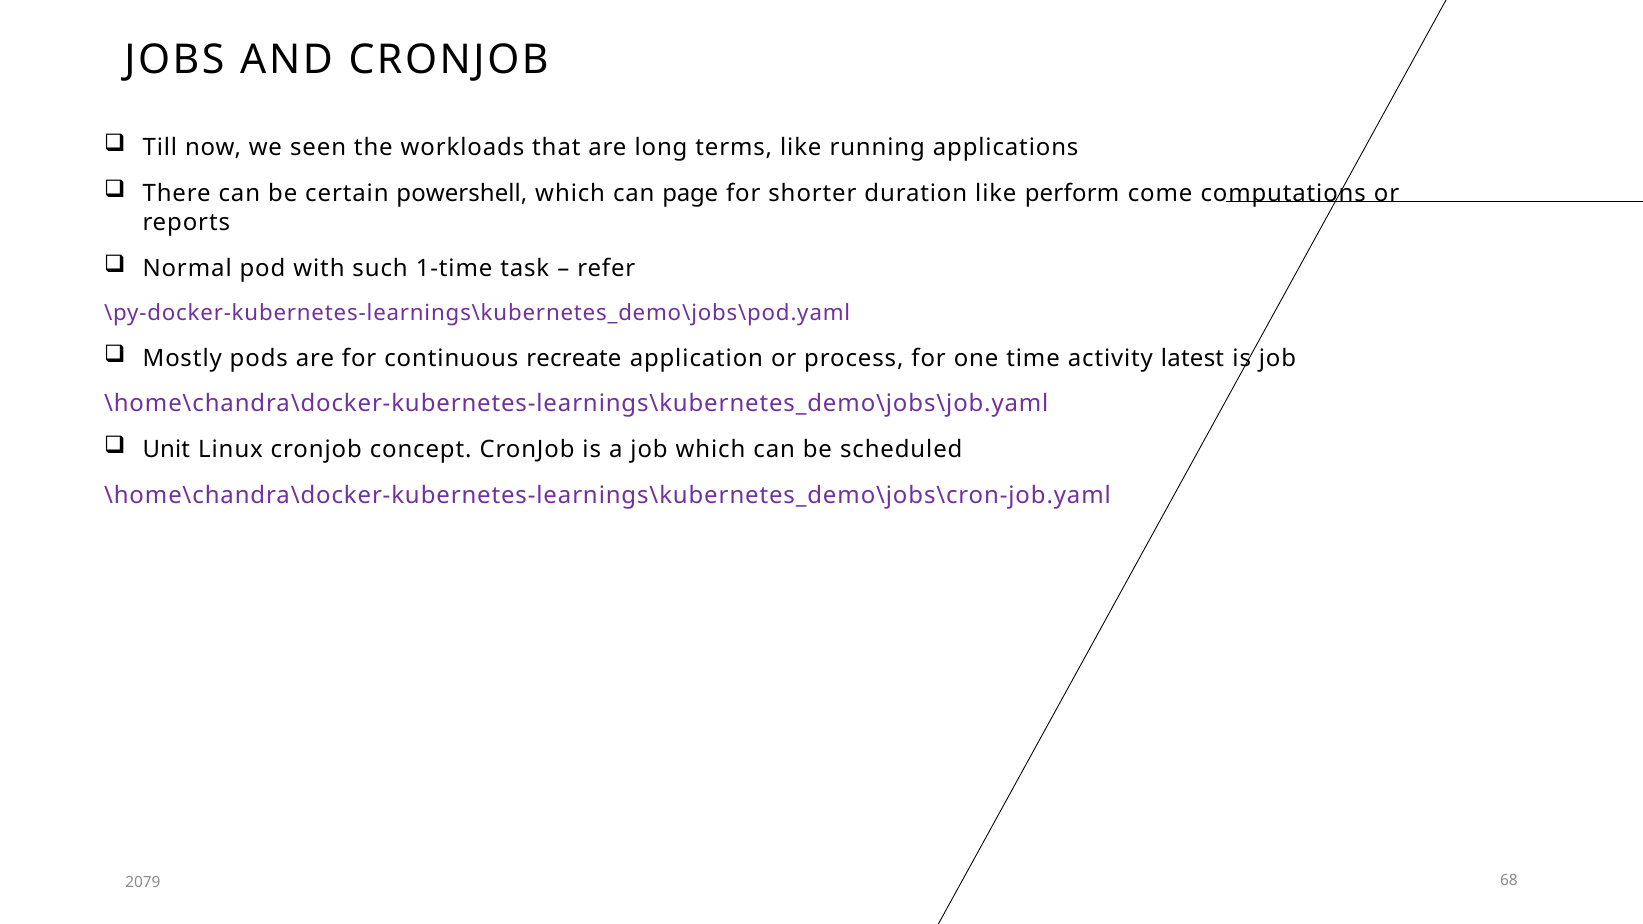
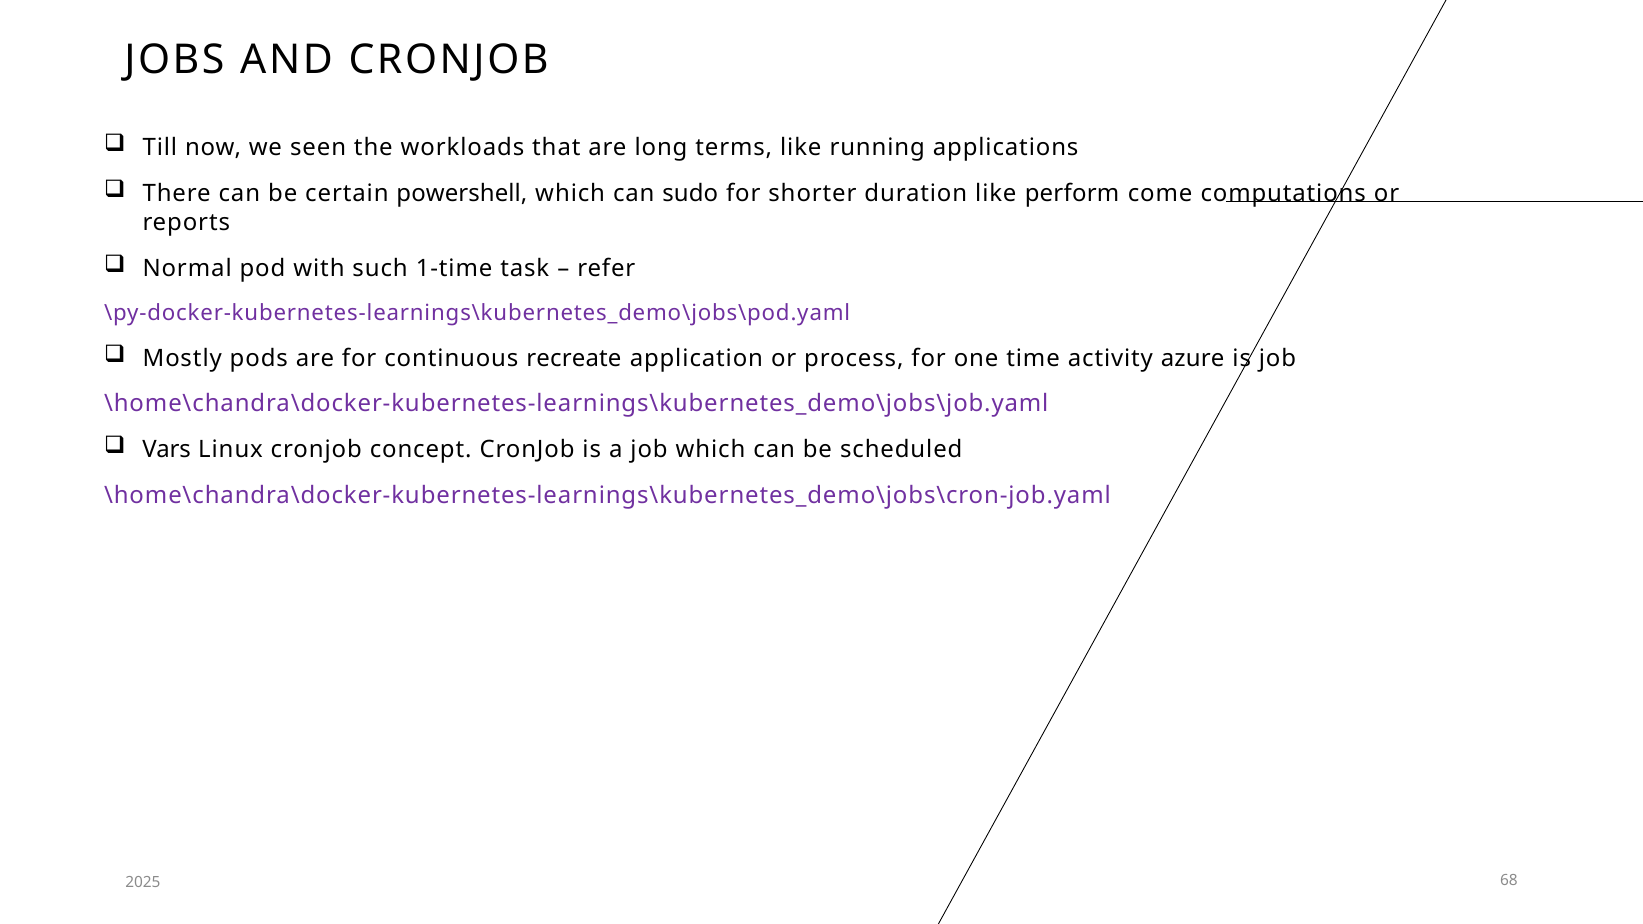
page: page -> sudo (690, 194)
latest: latest -> azure (1193, 358)
Unit: Unit -> Vars (167, 450)
2079: 2079 -> 2025 (143, 882)
